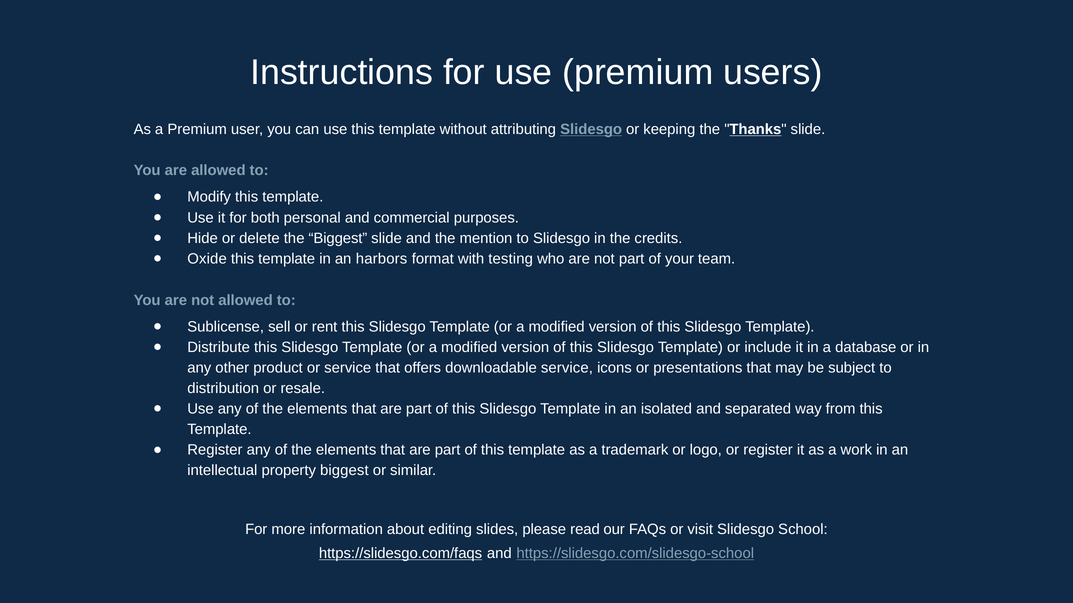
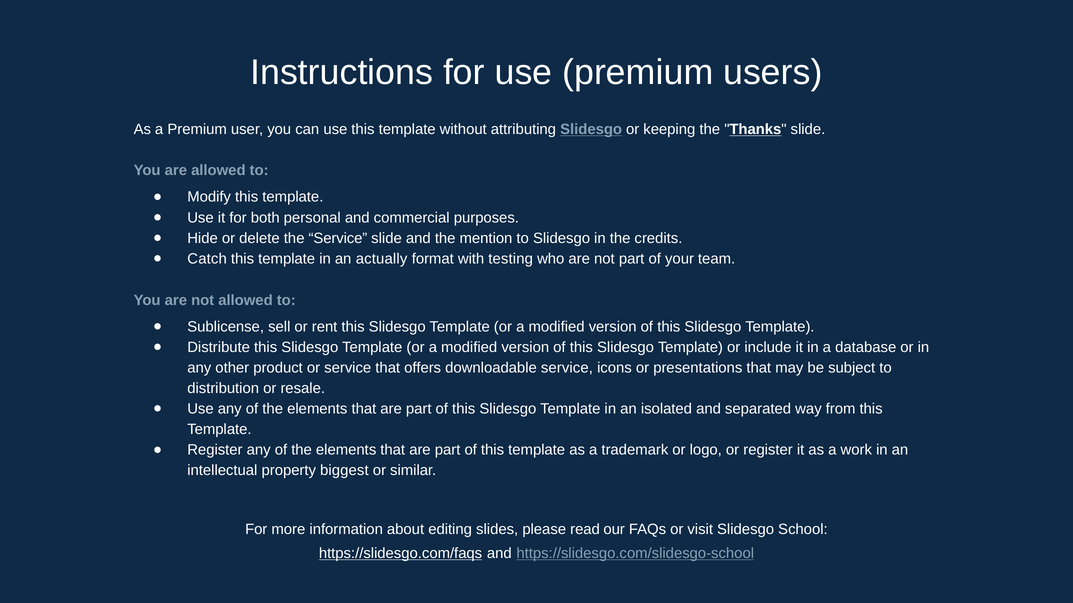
the Biggest: Biggest -> Service (338, 238)
Oxide: Oxide -> Catch (207, 259)
harbors: harbors -> actually (382, 259)
